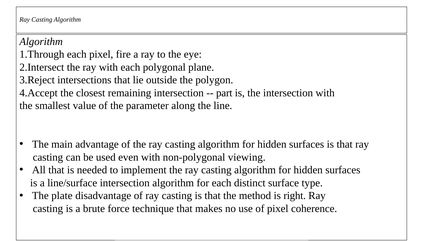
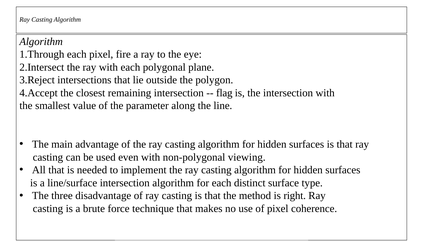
part: part -> flag (224, 93)
plate: plate -> three (62, 196)
